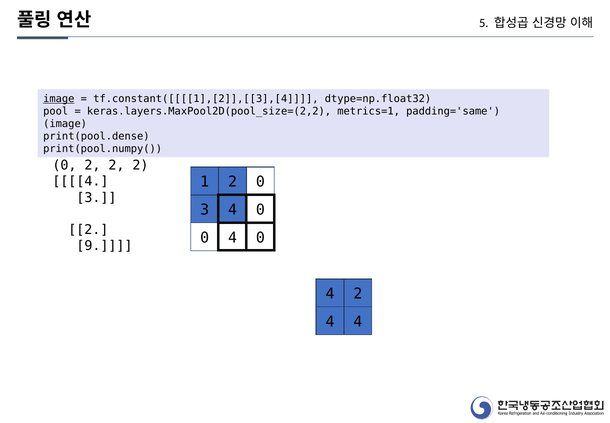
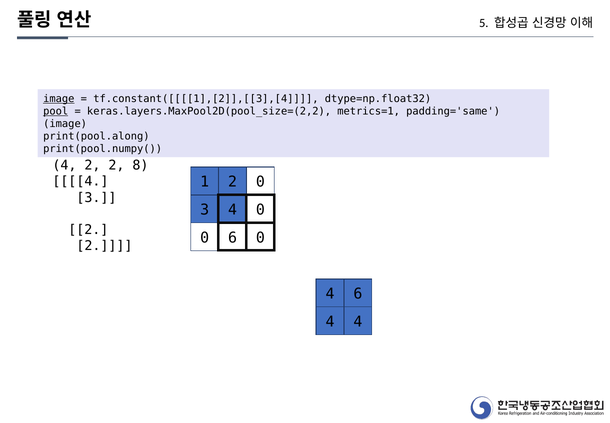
pool underline: none -> present (56, 111)
print(pool.dense: print(pool.dense -> print(pool.along (96, 136)
0: 0 -> 4 (64, 165)
2 2 2: 2 -> 8 (140, 165)
0 4: 4 -> 6 (233, 237)
9: 9 -> 2 (104, 245)
4 2: 2 -> 6 (358, 293)
